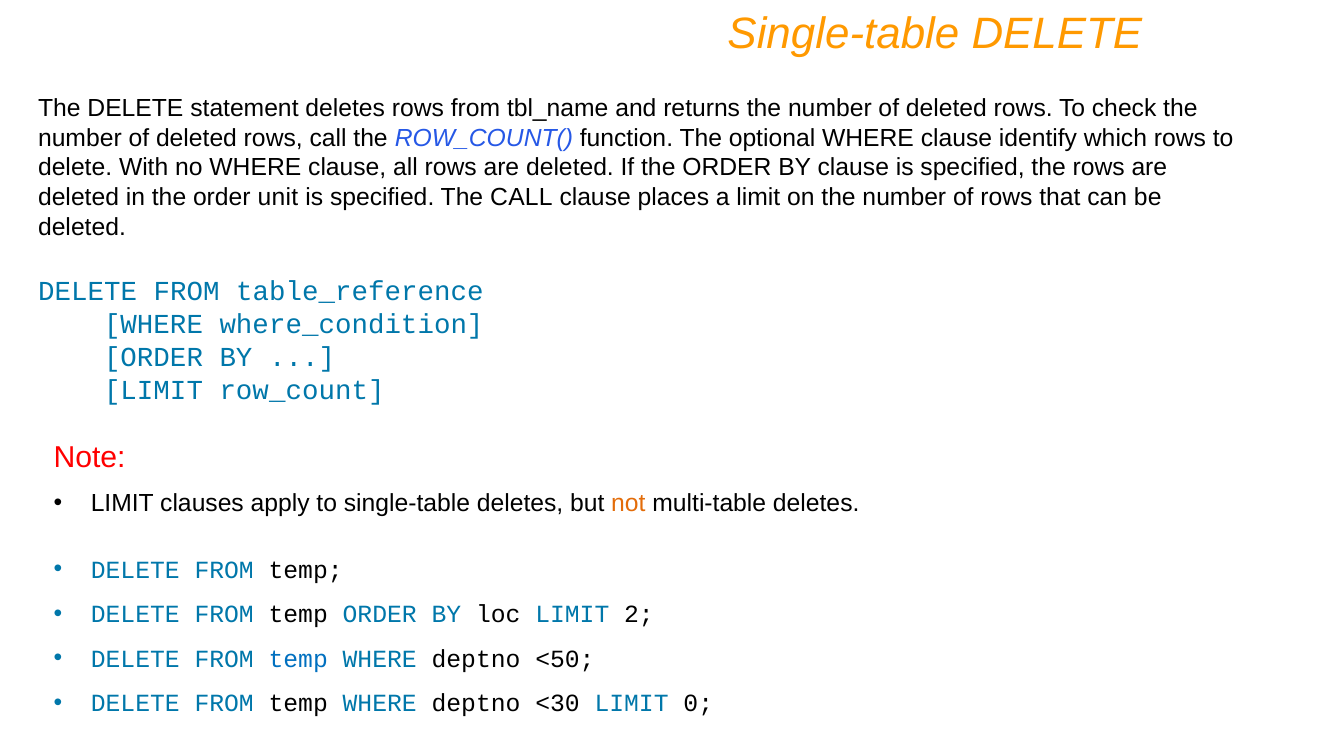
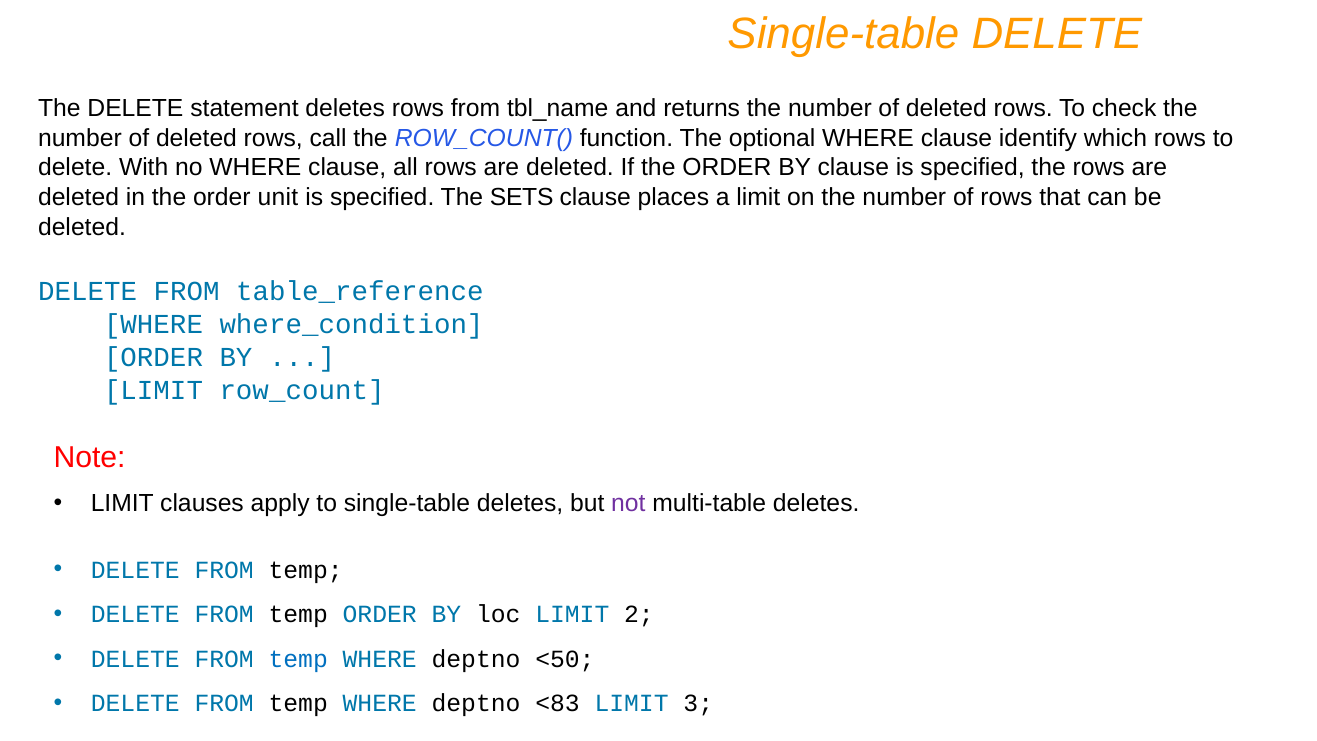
The CALL: CALL -> SETS (522, 197)
not colour: orange -> purple (628, 503)
<30: <30 -> <83 (558, 703)
0: 0 -> 3 (698, 703)
